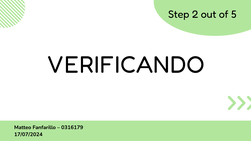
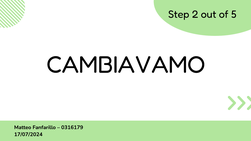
VERIFICANDO: VERIFICANDO -> CAMBIAVAMO (126, 65)
